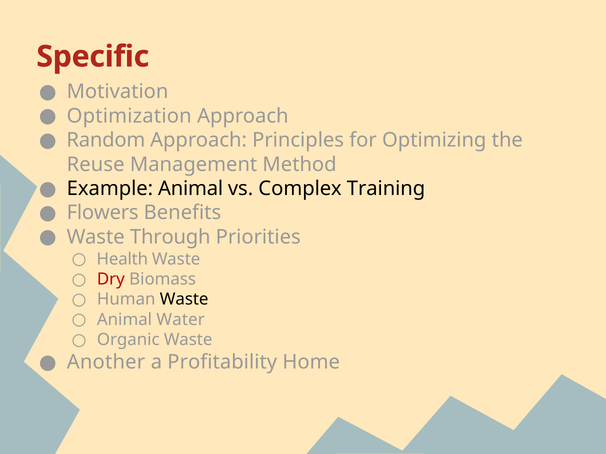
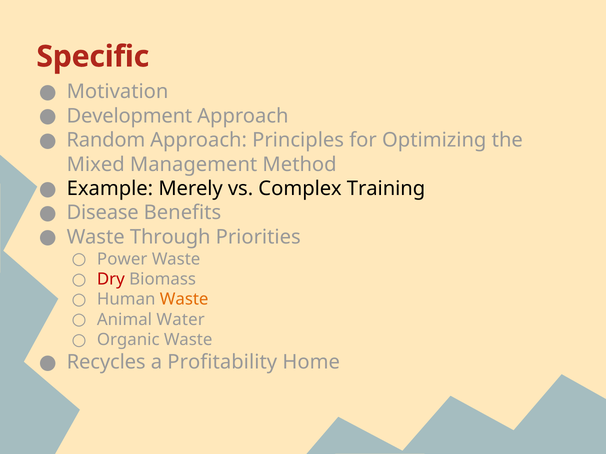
Optimization: Optimization -> Development (129, 116)
Reuse: Reuse -> Mixed (96, 165)
Example Animal: Animal -> Merely (191, 189)
Flowers: Flowers -> Disease (103, 213)
Health: Health -> Power (122, 259)
Waste colour: black -> orange (184, 300)
Another: Another -> Recycles (106, 363)
